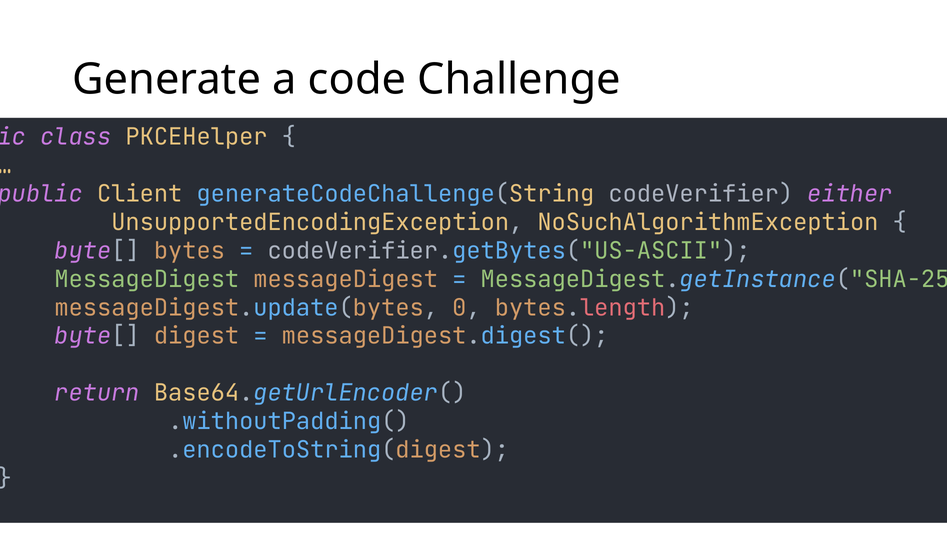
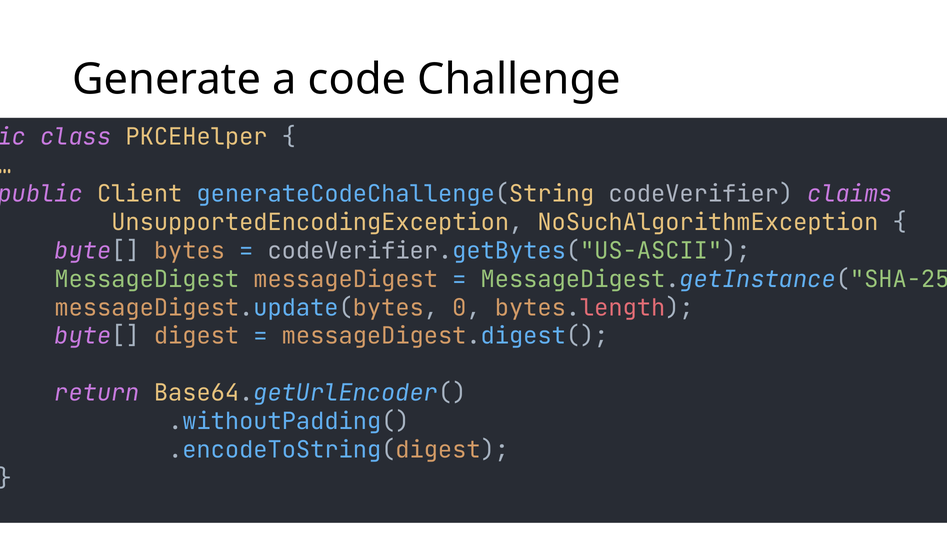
either: either -> claims (850, 194)
